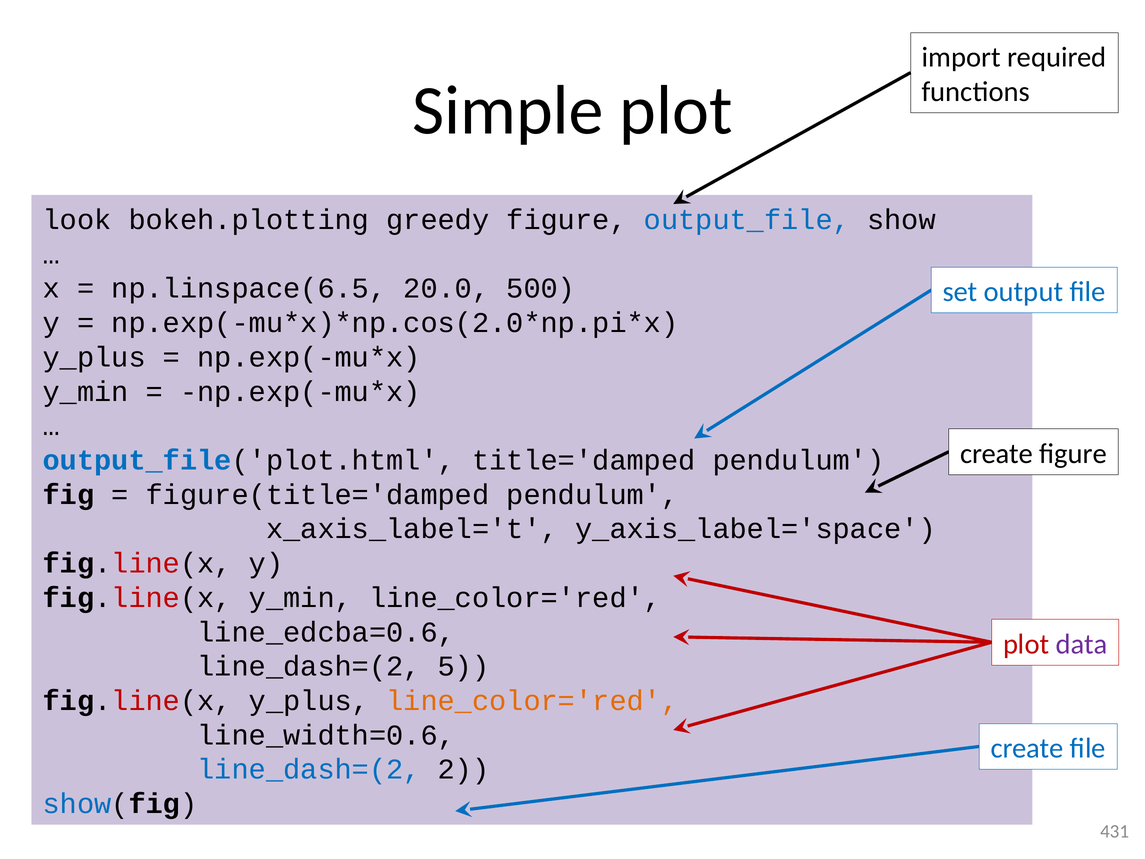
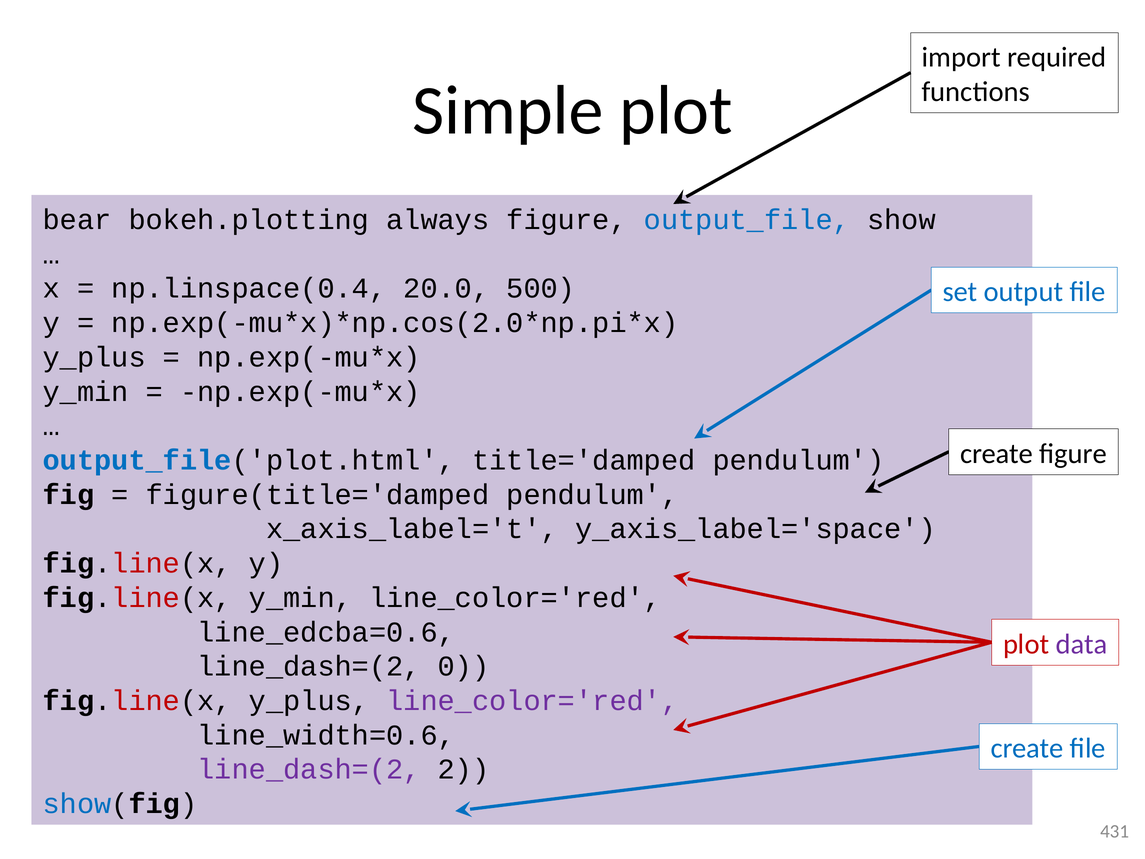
look: look -> bear (77, 220)
greedy: greedy -> always (438, 220)
np.linspace(6.5: np.linspace(6.5 -> np.linspace(0.4 (249, 288)
5: 5 -> 0 (464, 666)
line_color='red colour: orange -> purple (532, 701)
line_dash=(2 colour: blue -> purple (309, 769)
